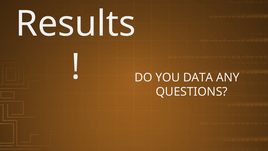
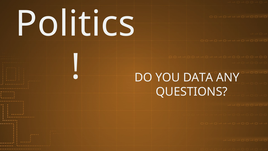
Results: Results -> Politics (75, 24)
